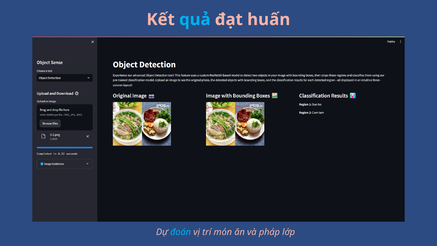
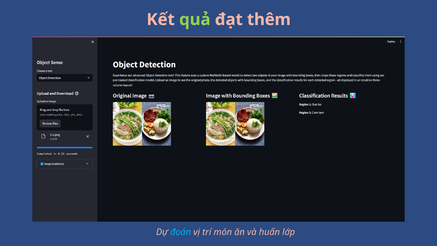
quả colour: light blue -> light green (195, 20)
huấn: huấn -> thêm (269, 20)
pháp: pháp -> huấn (269, 232)
